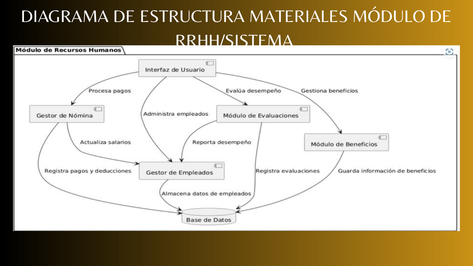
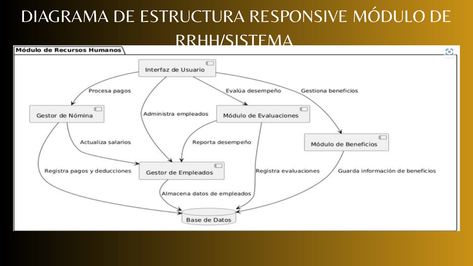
MATERIALES: MATERIALES -> RESPONSIVE (299, 16)
